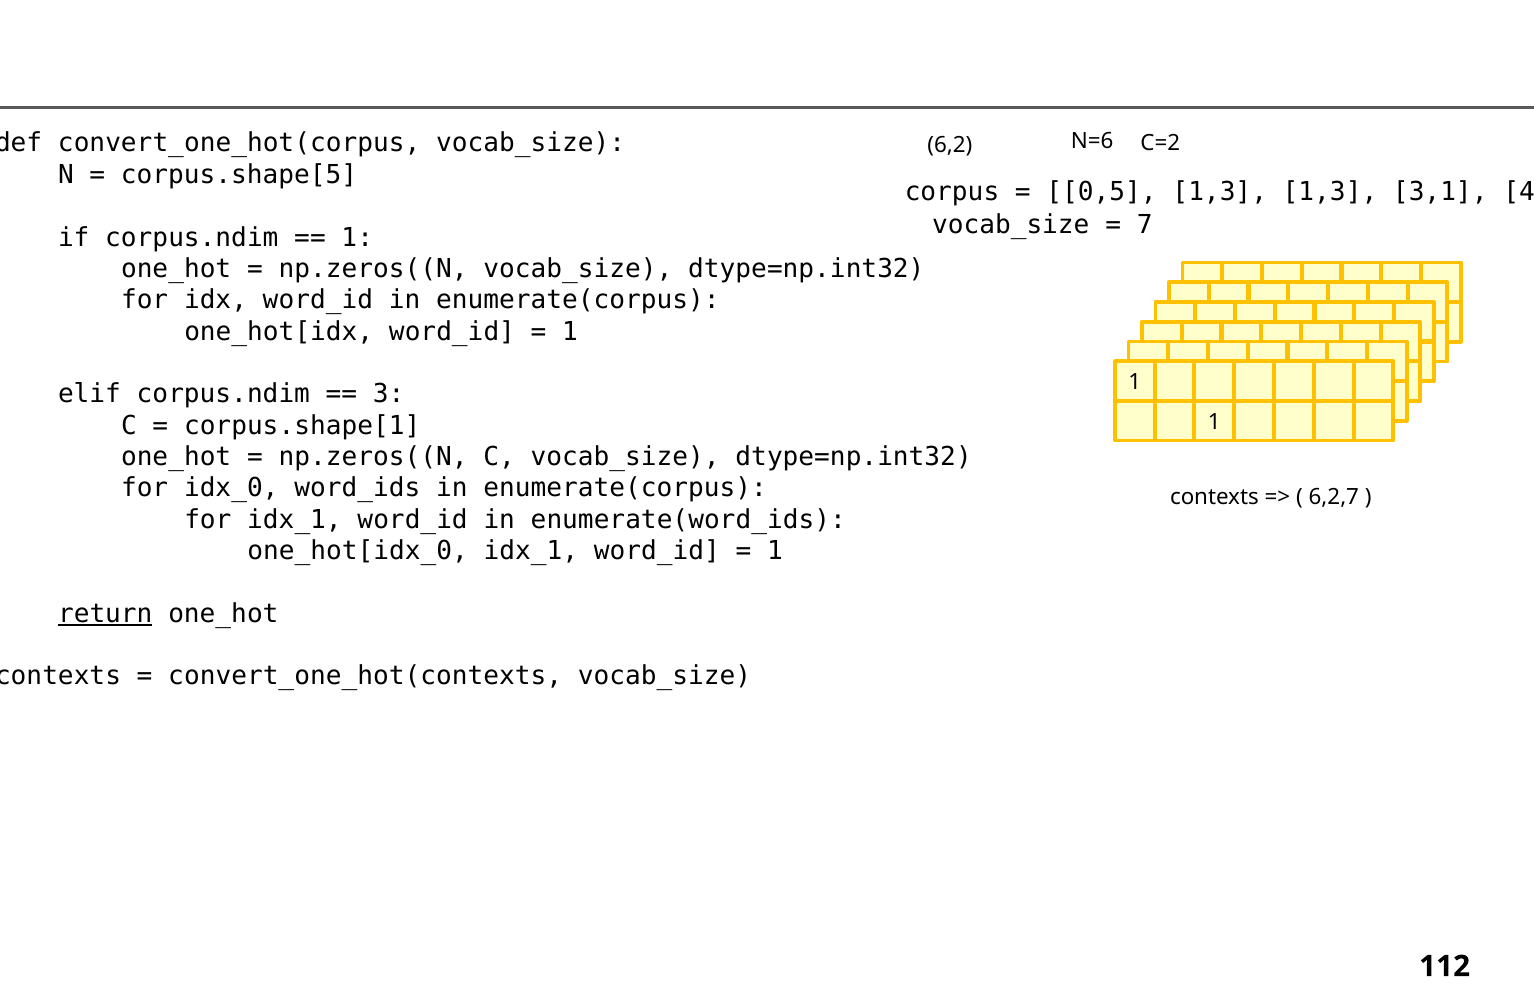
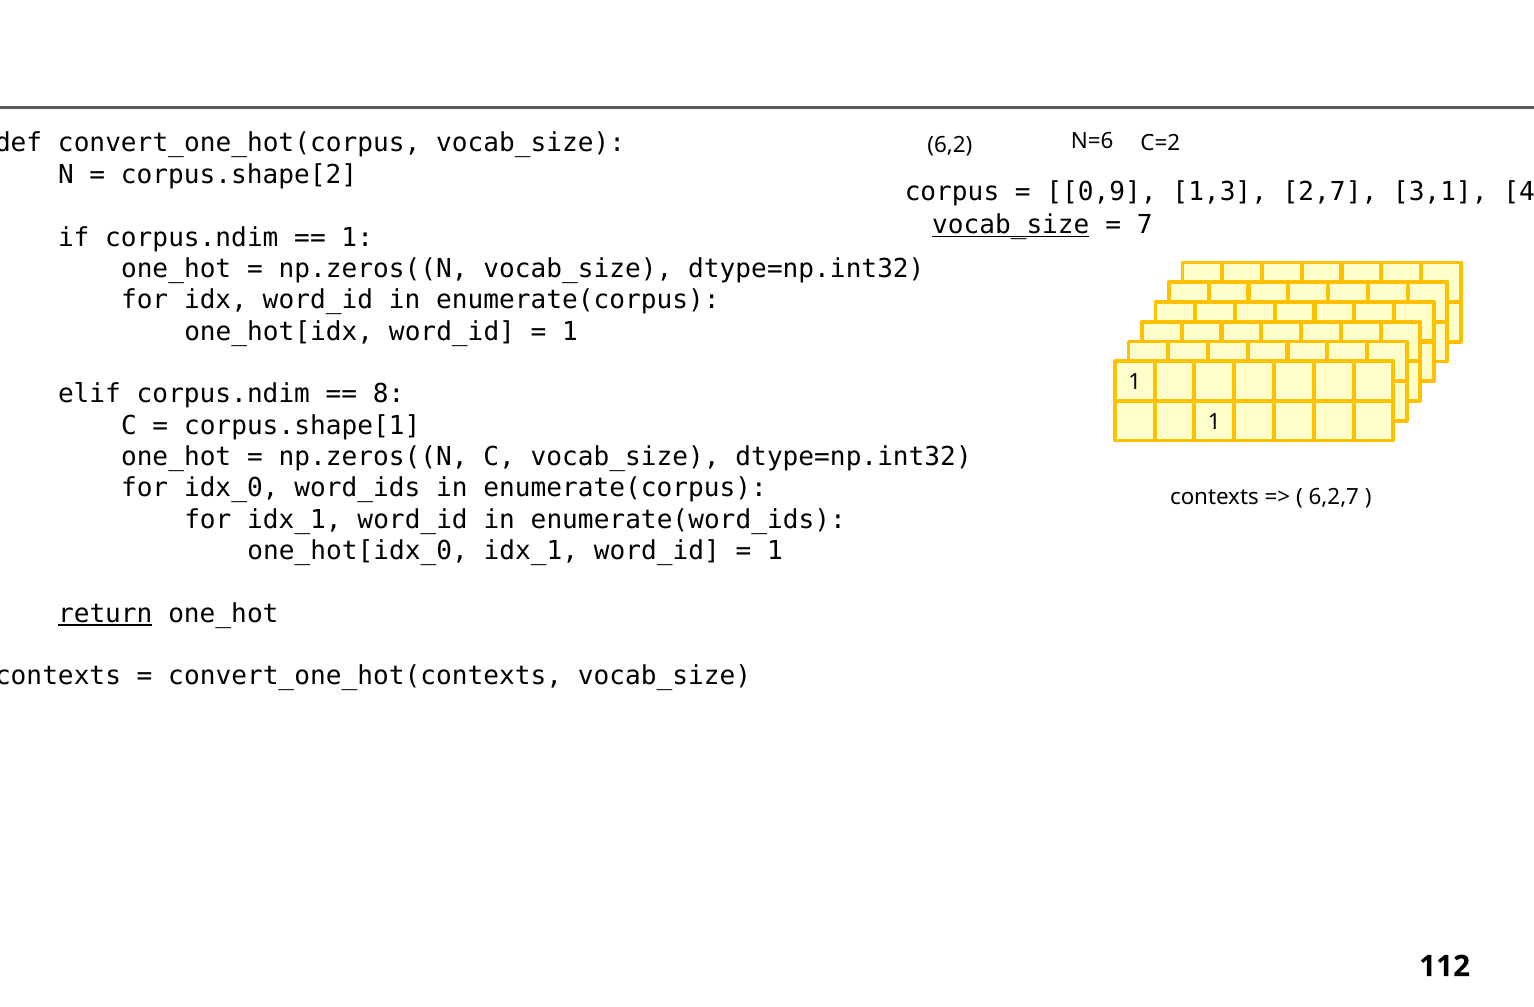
corpus.shape[5: corpus.shape[5 -> corpus.shape[2 (239, 175)
0,5: 0,5 -> 0,9 (1102, 192)
1,3 1,3: 1,3 -> 2,7 (1330, 192)
vocab_size underline: none -> present (1011, 225)
3: 3 -> 8 (389, 394)
